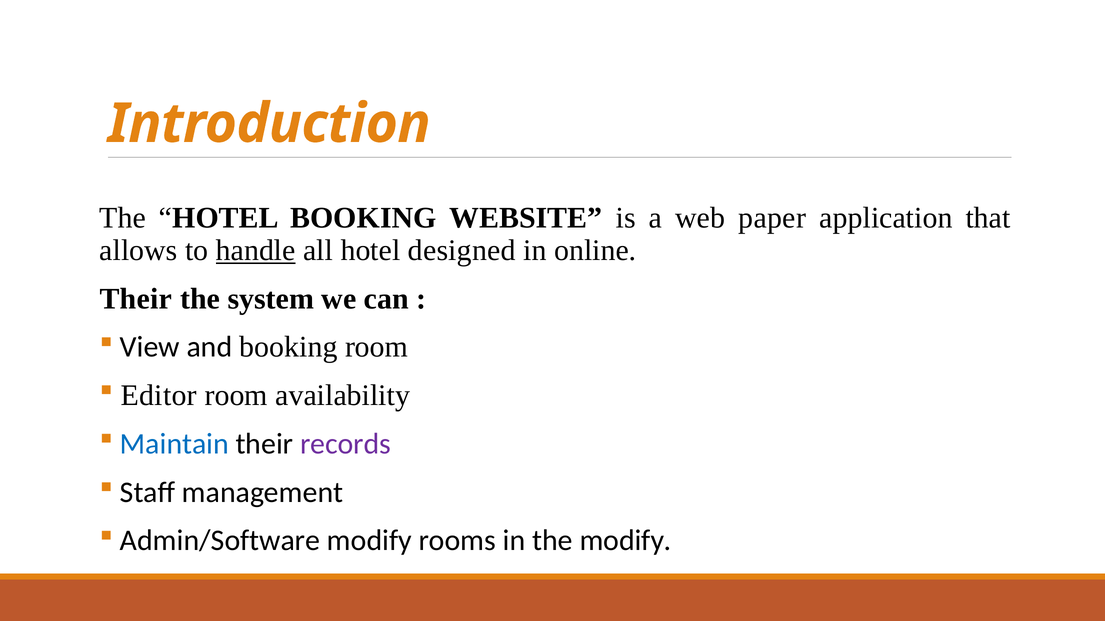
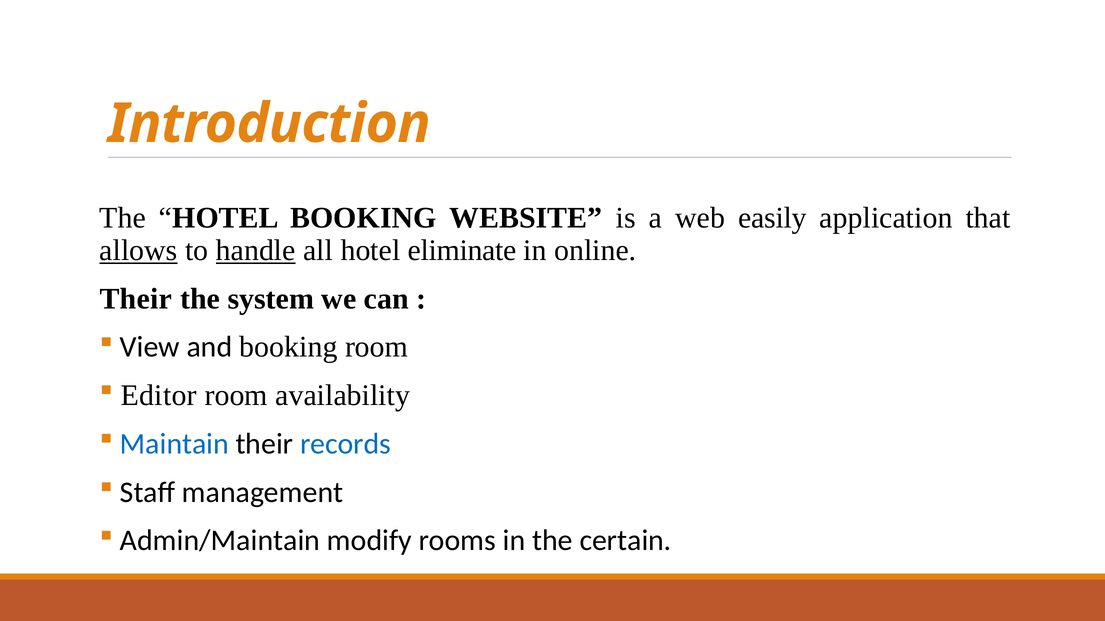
paper: paper -> easily (772, 218)
allows underline: none -> present (139, 251)
designed: designed -> eliminate (462, 251)
records colour: purple -> blue (346, 444)
Admin/Software: Admin/Software -> Admin/Maintain (220, 541)
the modify: modify -> certain (626, 541)
